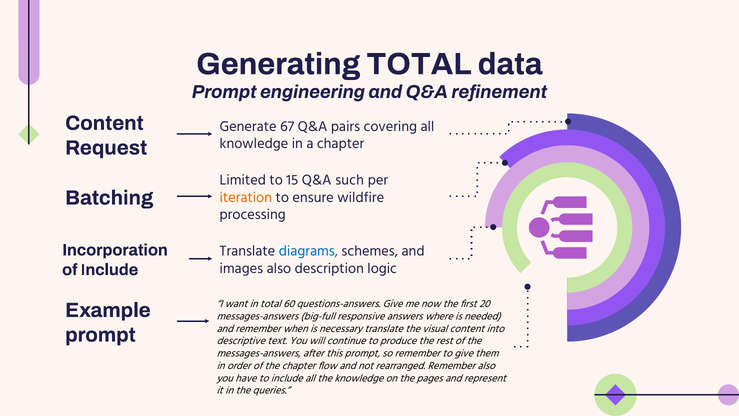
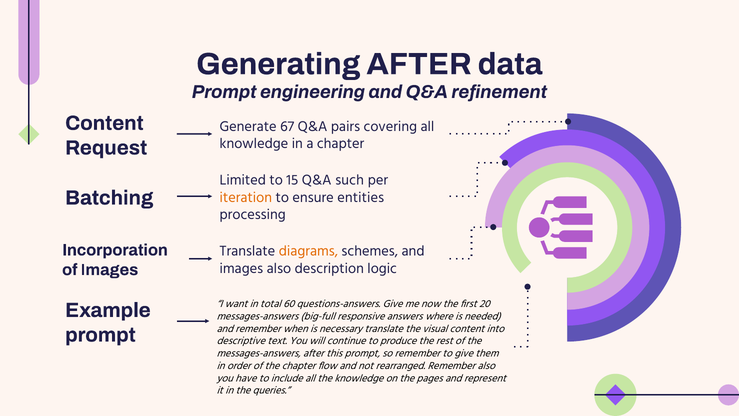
Generating TOTAL: TOTAL -> AFTER (419, 64)
wildfire: wildfire -> entities (361, 197)
diagrams colour: blue -> orange (308, 251)
of Include: Include -> Images (109, 269)
